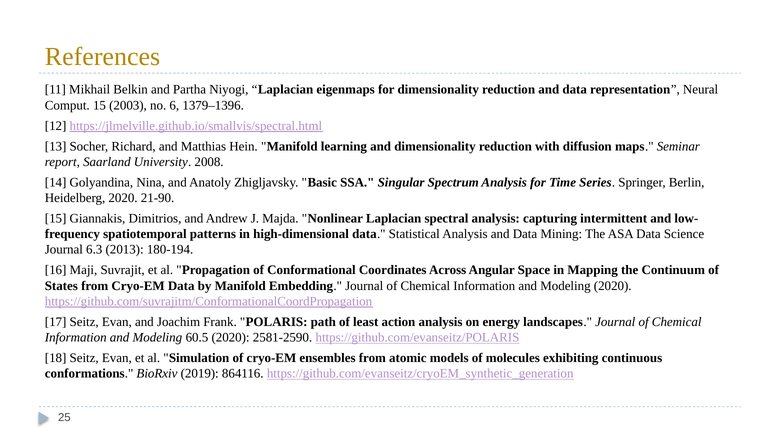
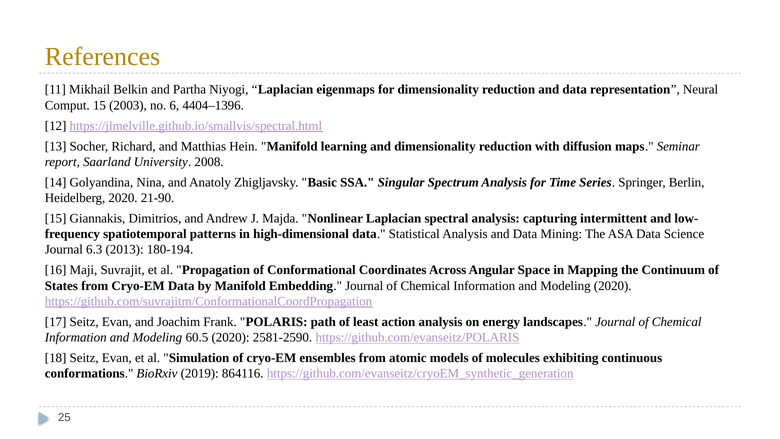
1379–1396: 1379–1396 -> 4404–1396 (213, 105)
